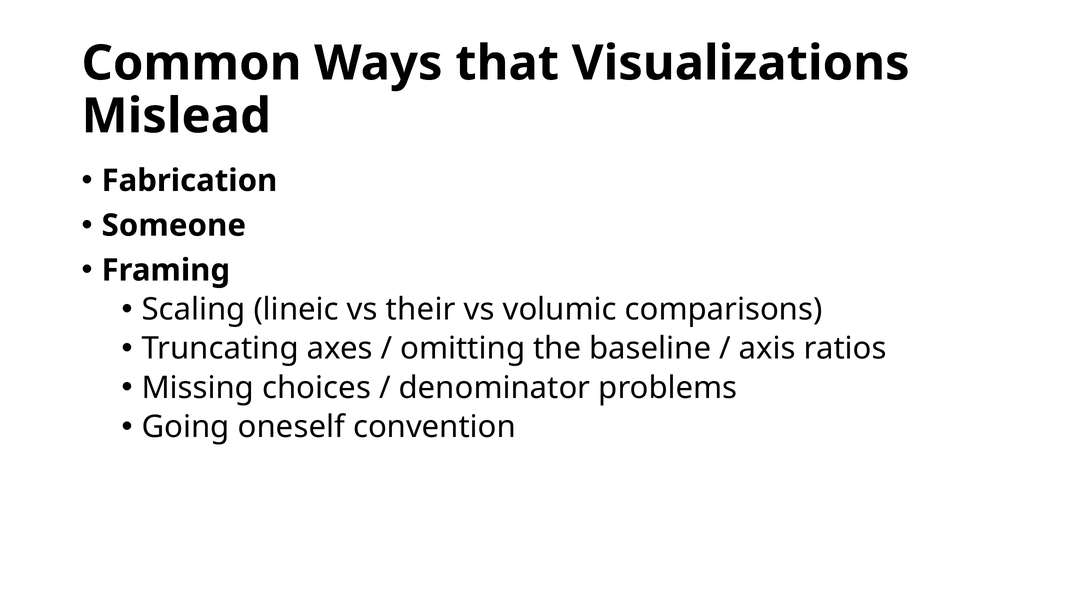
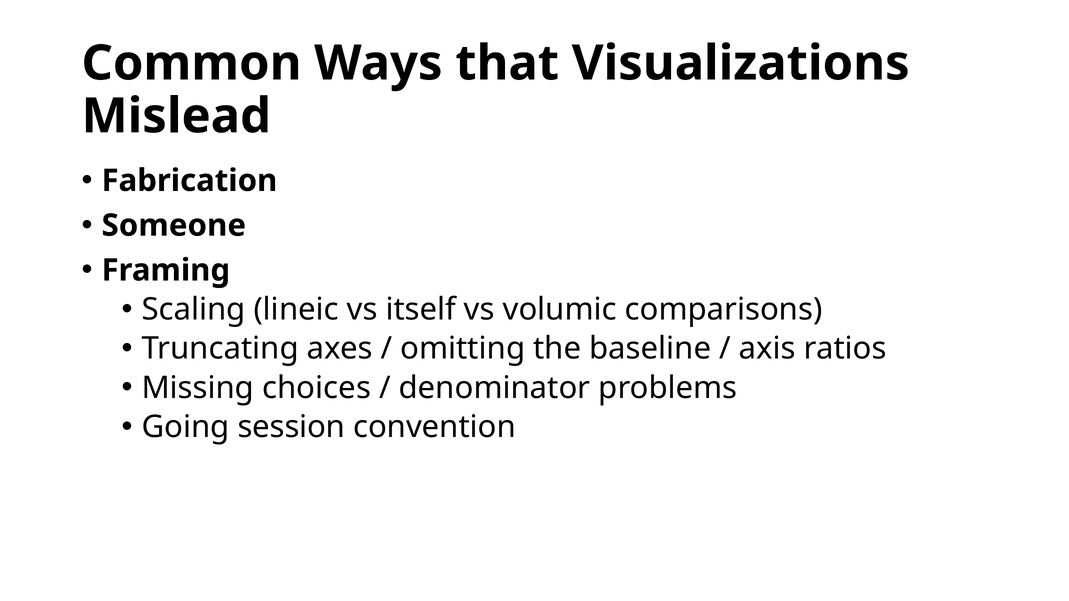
their: their -> itself (421, 310)
oneself: oneself -> session (291, 427)
